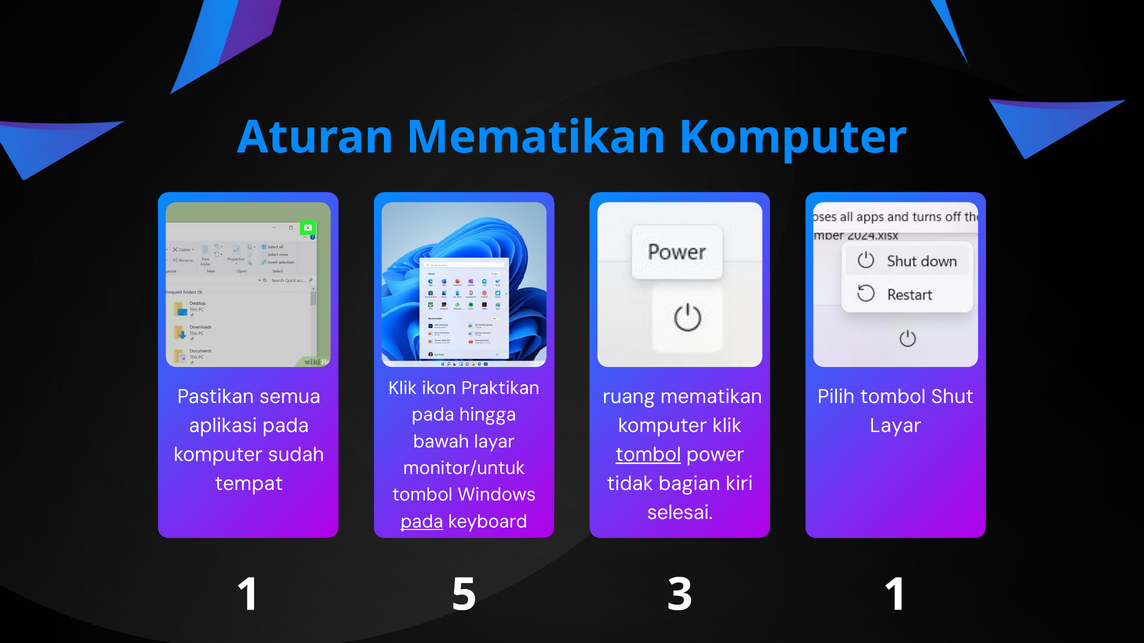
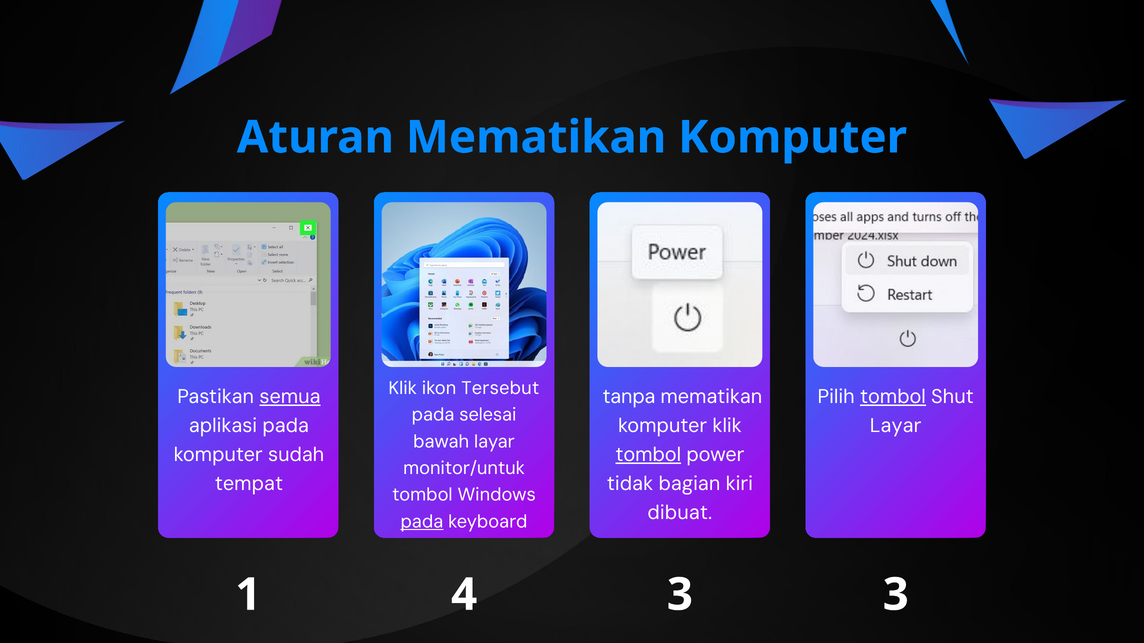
Praktikan: Praktikan -> Tersebut (500, 388)
semua underline: none -> present (290, 397)
ruang: ruang -> tanpa (629, 397)
tombol underline: none -> present (893, 397)
hingga: hingga -> selesai (488, 415)
selesai: selesai -> dibuat (680, 513)
5: 5 -> 4 (464, 595)
3 1: 1 -> 3 (896, 595)
